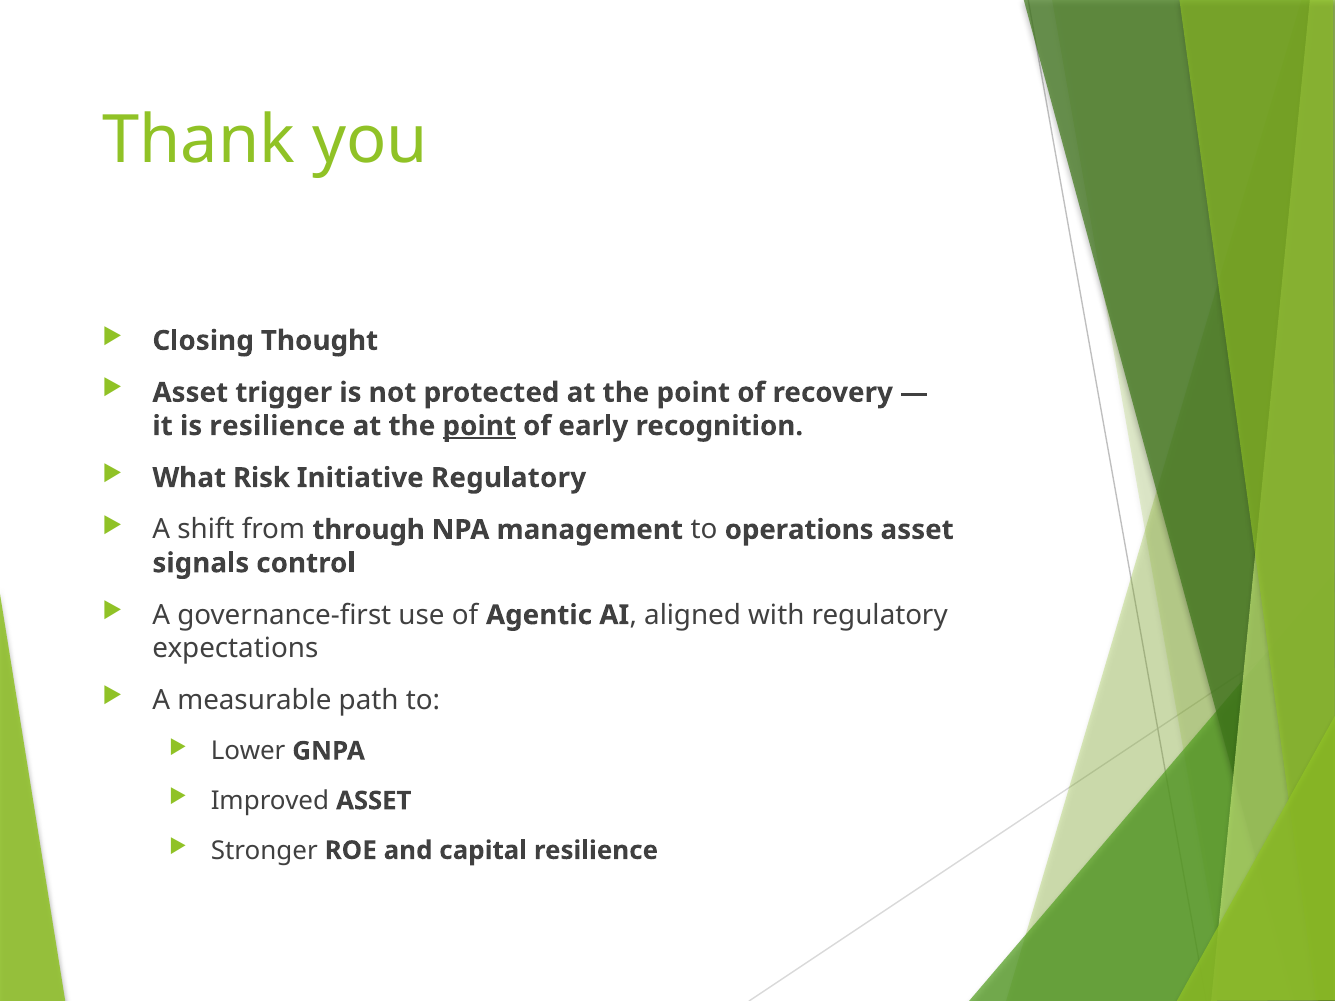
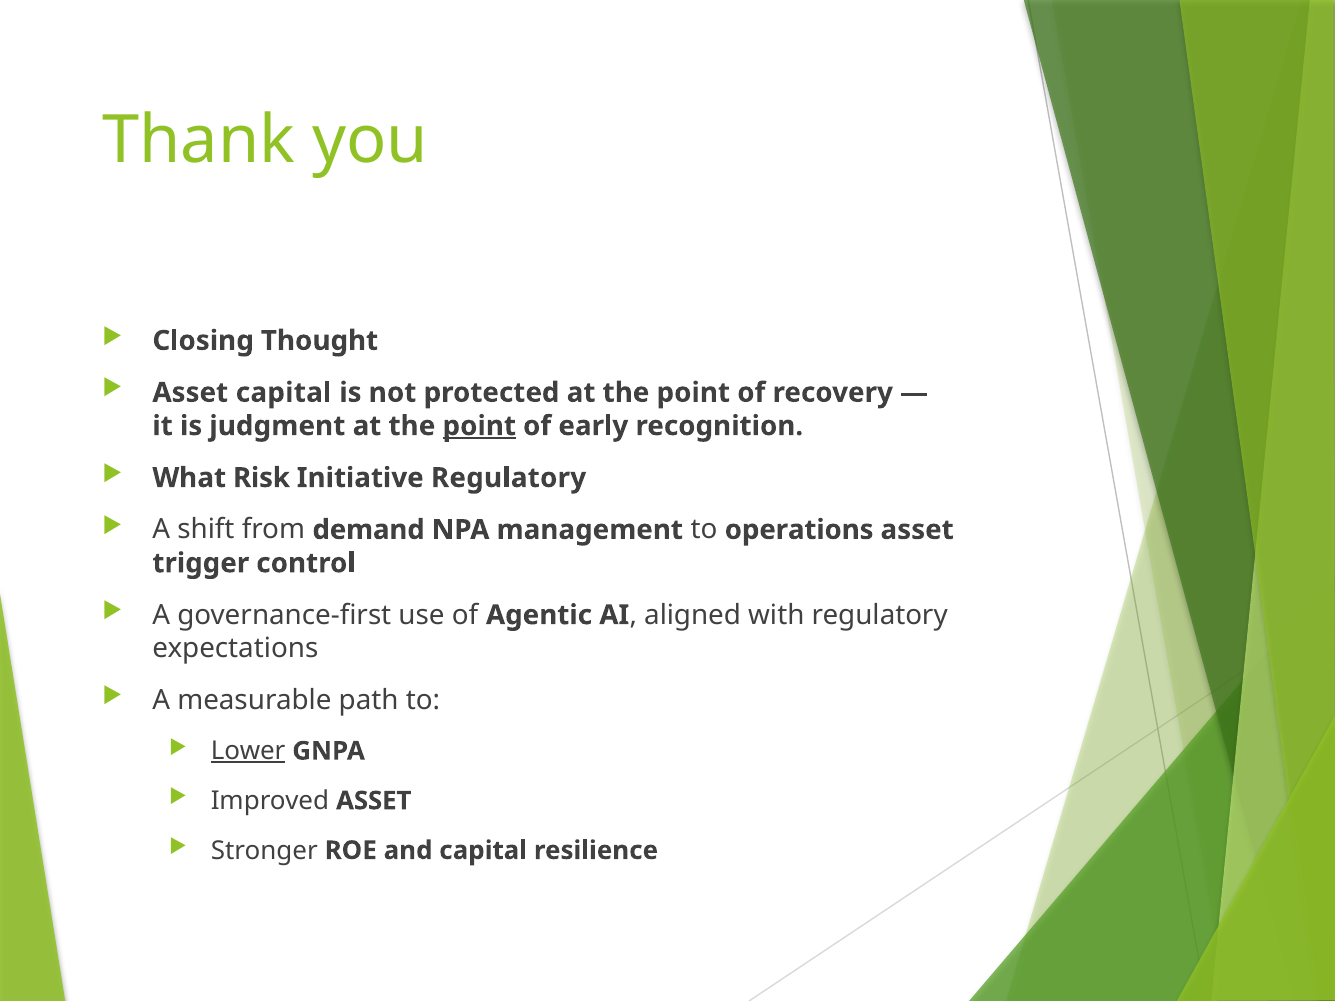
Asset trigger: trigger -> capital (284, 393)
is resilience: resilience -> judgment (277, 426)
through: through -> demand (369, 530)
signals: signals -> trigger (201, 563)
Lower underline: none -> present (248, 751)
